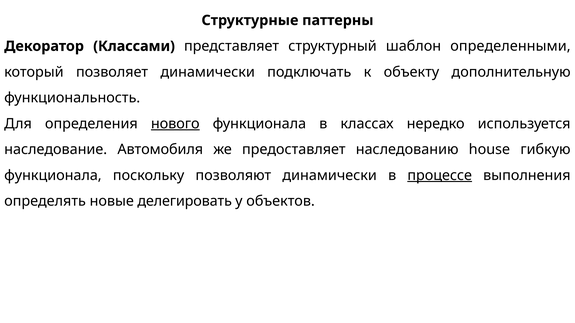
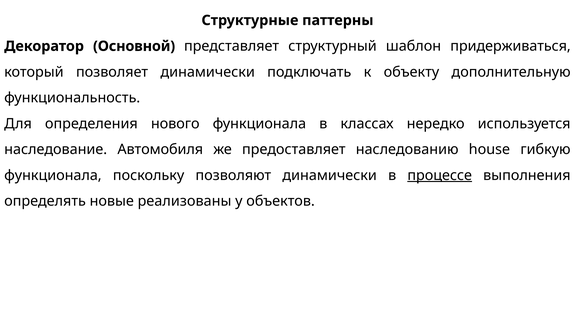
Классами: Классами -> Основной (134, 46)
определенными: определенными -> придерживаться (511, 46)
нового underline: present -> none (175, 124)
делегировать: делегировать -> реализованы (185, 201)
